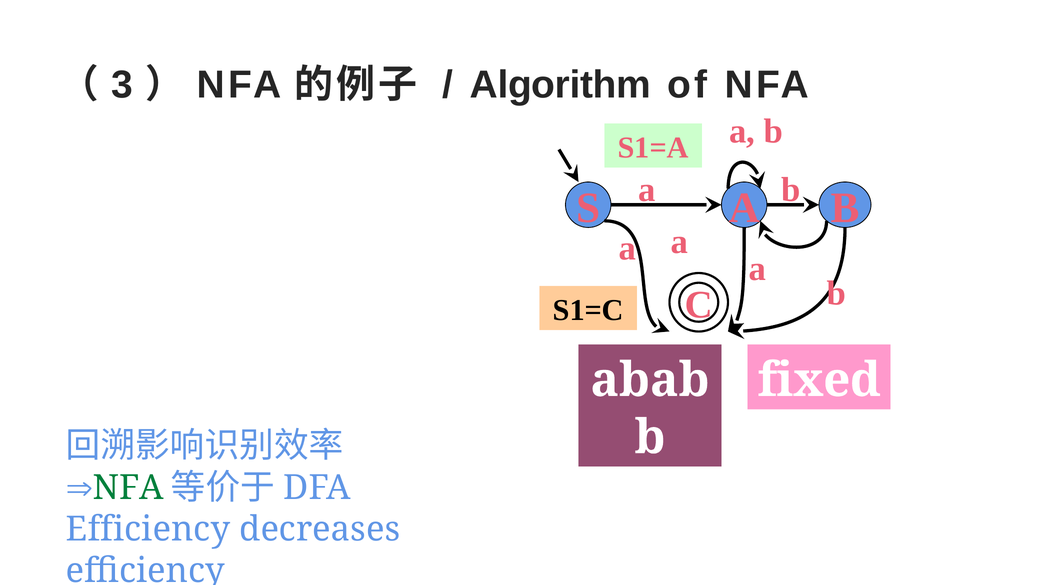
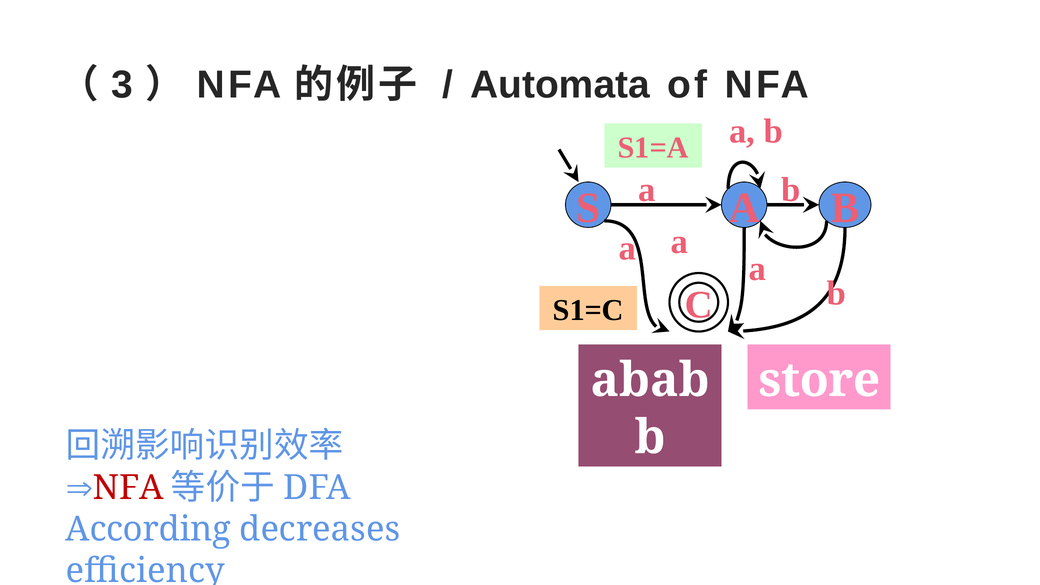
Algorithm: Algorithm -> Automata (560, 85)
fixed: fixed -> store (819, 380)
NFA colour: green -> red (128, 488)
Efficiency: Efficiency -> According (148, 529)
